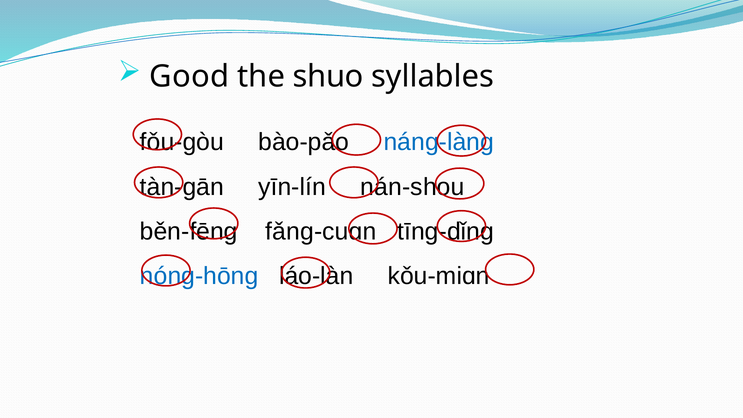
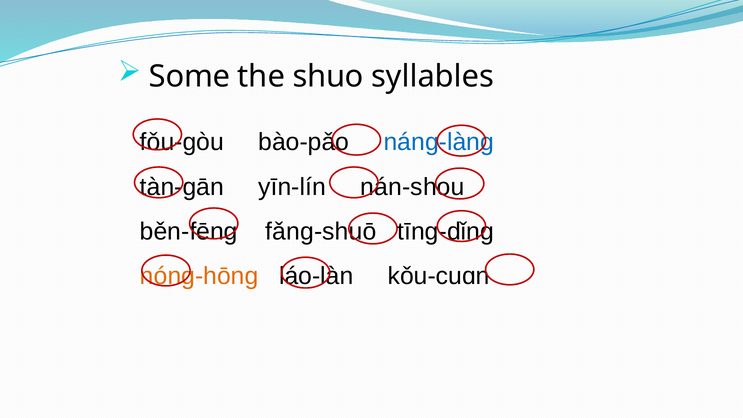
Good: Good -> Some (190, 76)
fǎng-cuɑn: fǎng-cuɑn -> fǎng-shuō (321, 231)
nóng-hōng colour: blue -> orange (199, 276)
kǒu-miɑn: kǒu-miɑn -> kǒu-cuɑn (439, 276)
